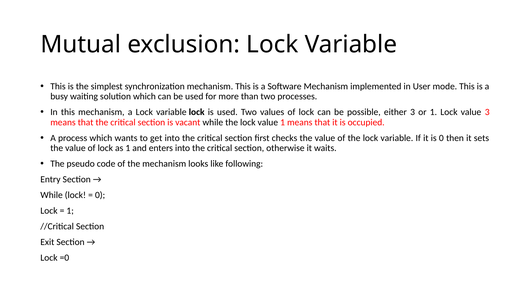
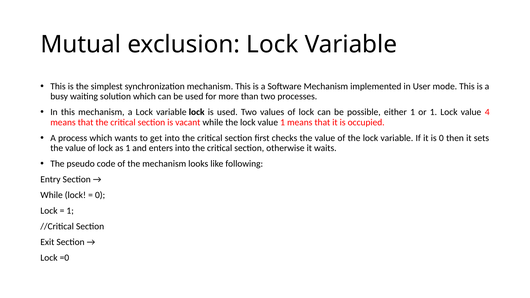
either 3: 3 -> 1 (413, 112)
value 3: 3 -> 4 (487, 112)
